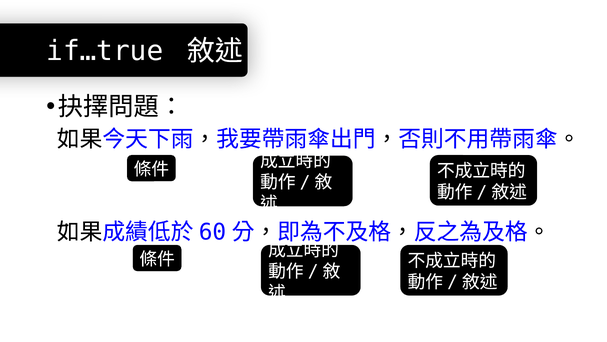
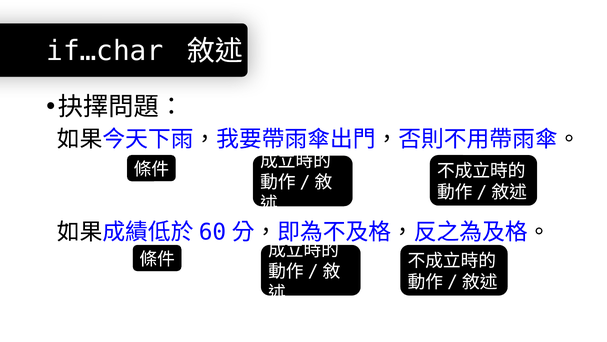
if…true: if…true -> if…char (105, 51)
